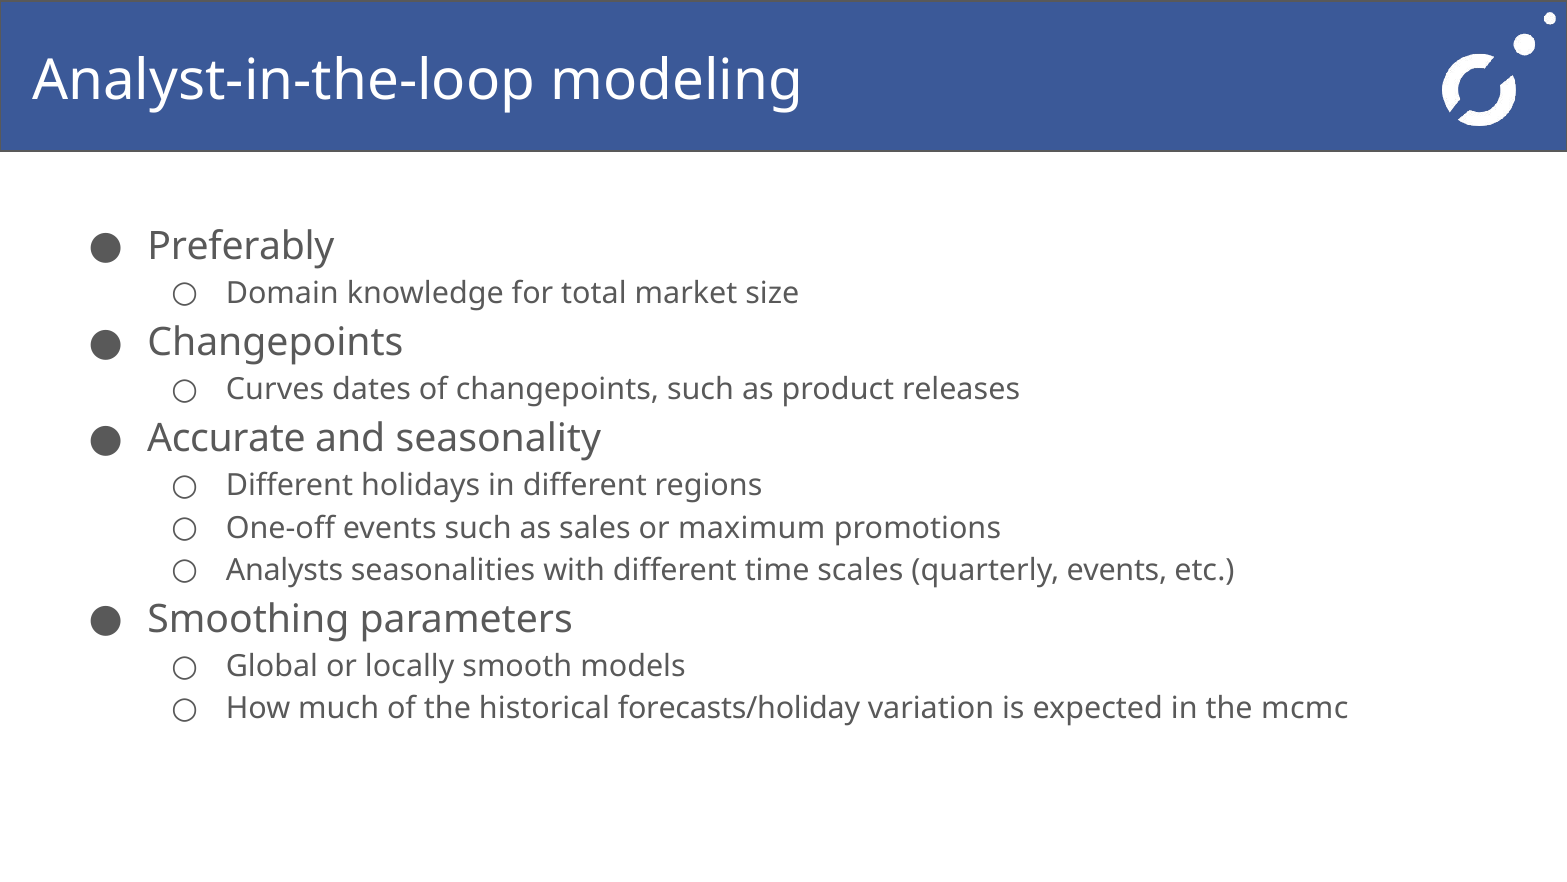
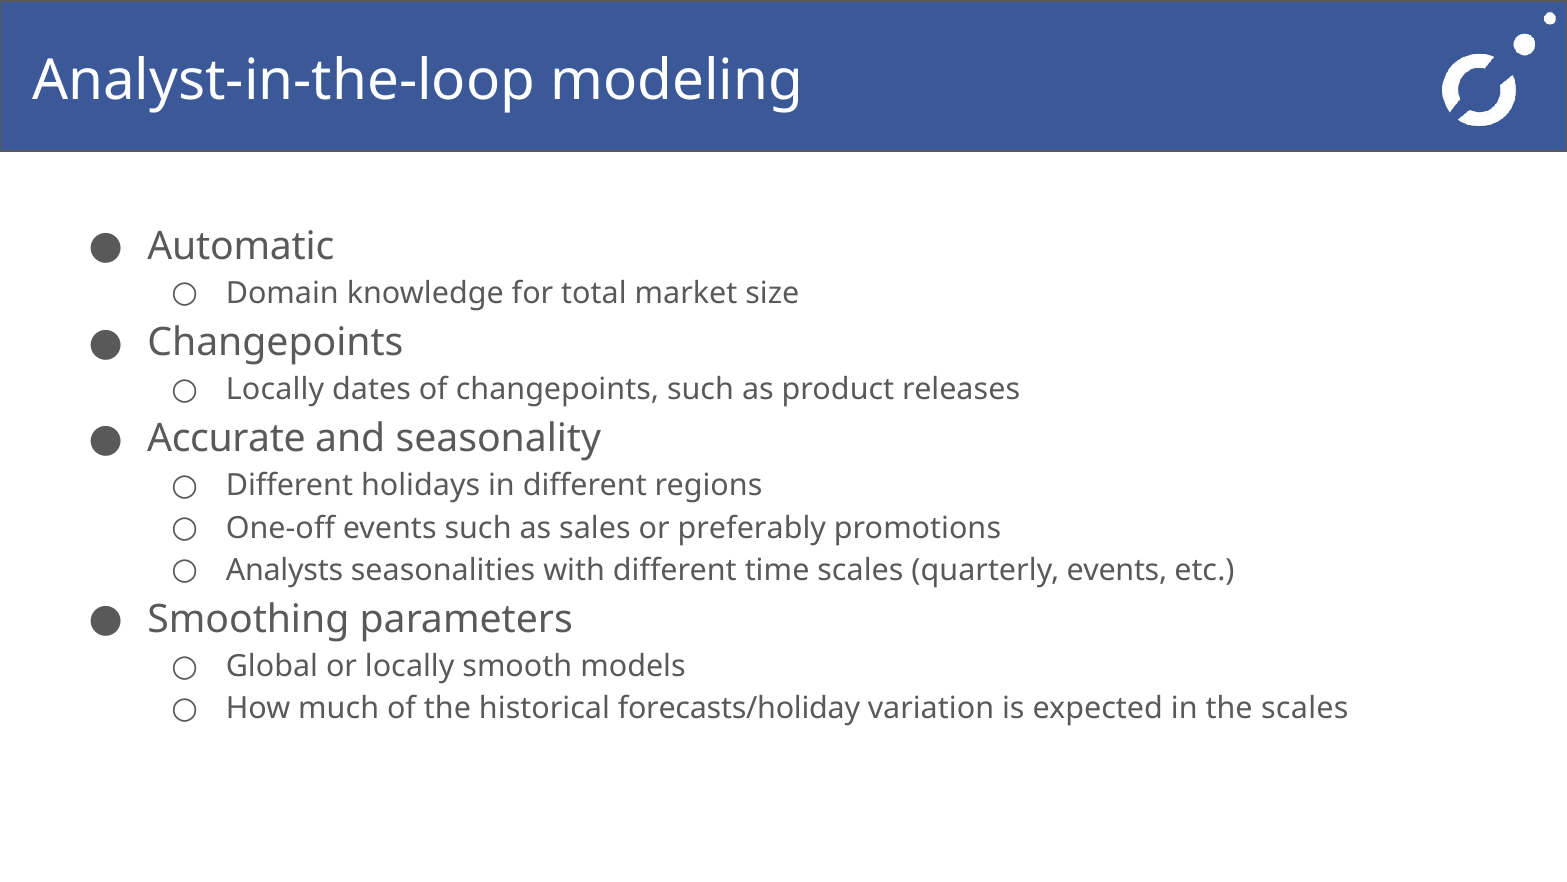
Preferably: Preferably -> Automatic (241, 246)
Curves: Curves -> Locally (275, 389)
maximum: maximum -> preferably (752, 528)
the mcmc: mcmc -> scales (1305, 708)
